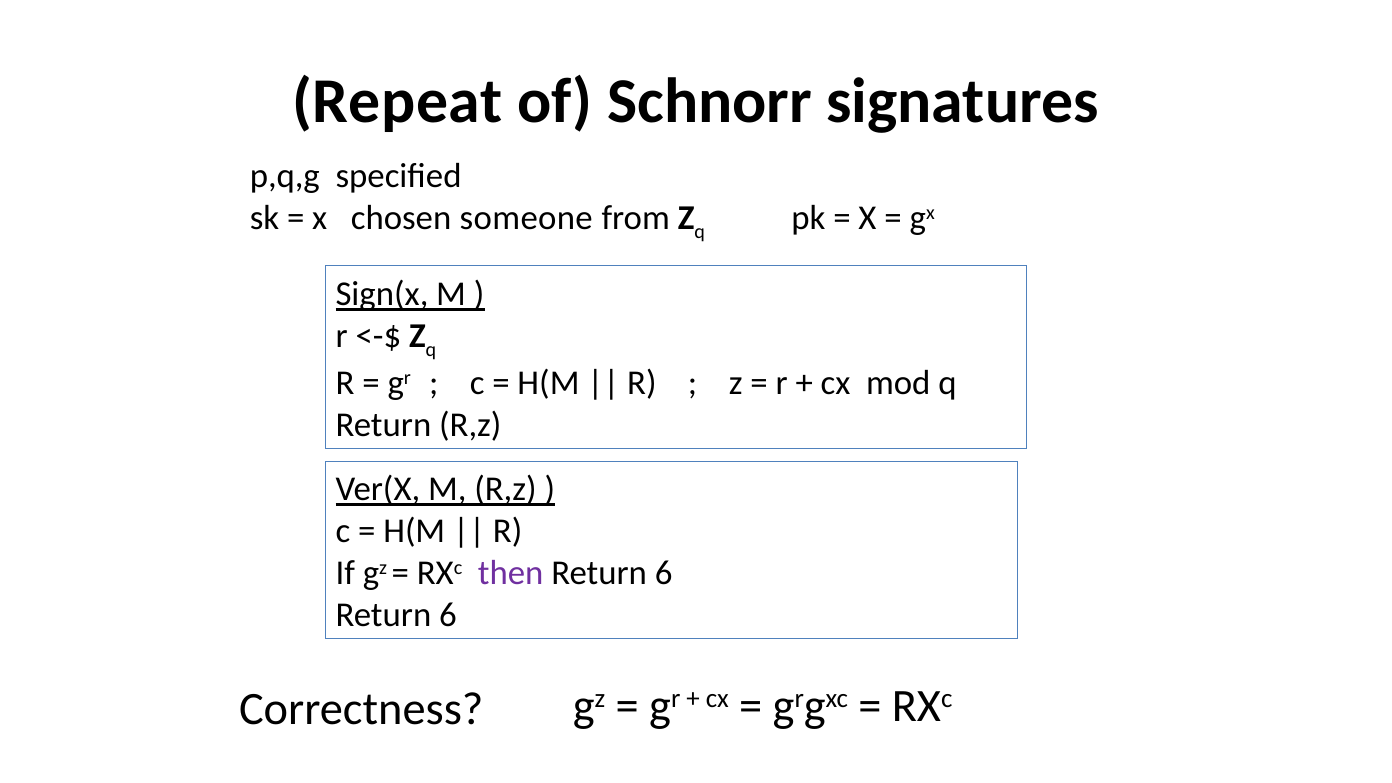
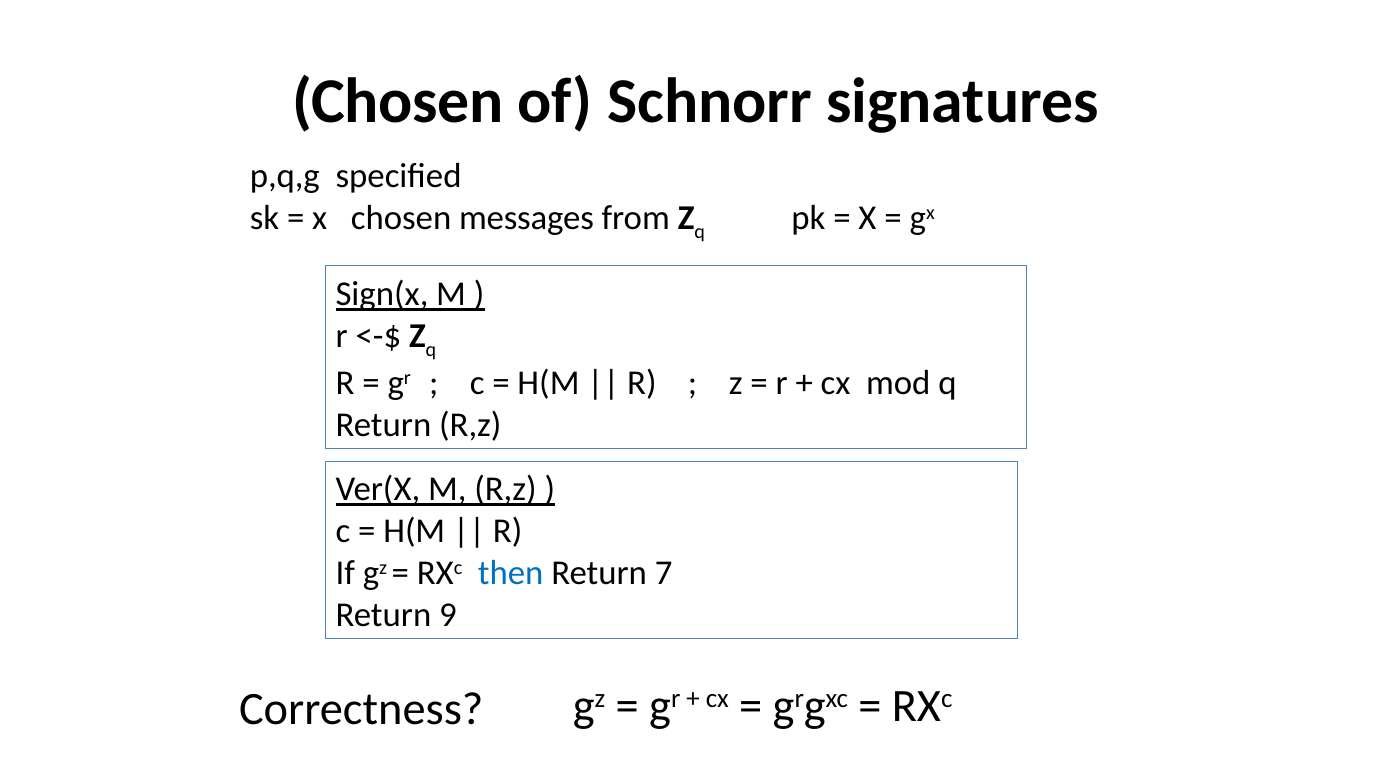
Repeat: Repeat -> Chosen (398, 101)
someone: someone -> messages (527, 218)
then colour: purple -> blue (511, 573)
6: 6 -> 7 (664, 573)
6: 6 -> 9 (448, 615)
